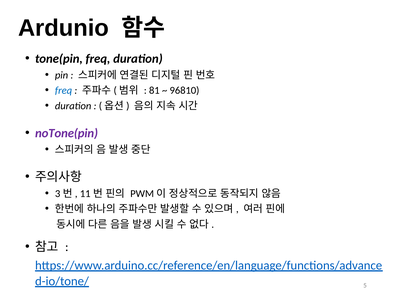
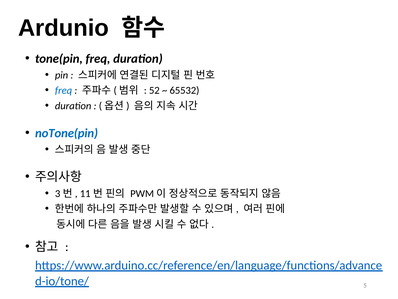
81: 81 -> 52 (154, 90)
96810: 96810 -> 65532 (184, 90)
noTone(pin colour: purple -> blue (67, 133)
